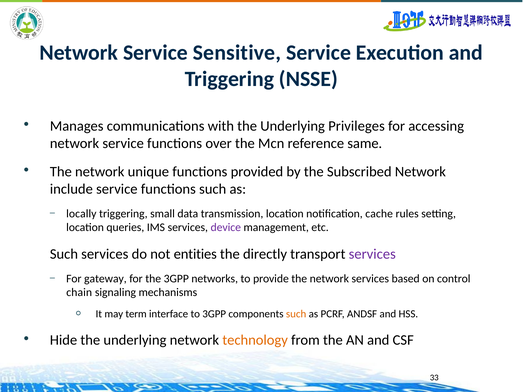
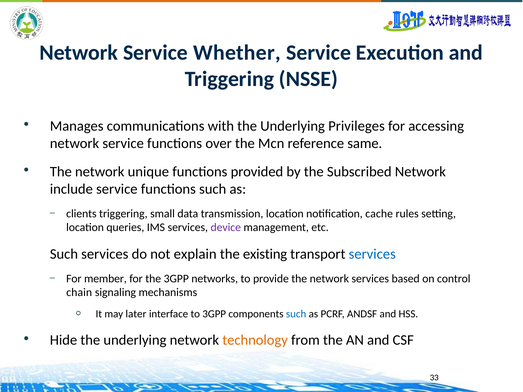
Sensitive: Sensitive -> Whether (237, 53)
locally: locally -> clients (81, 214)
entities: entities -> explain (195, 254)
directly: directly -> existing (265, 254)
services colour: purple -> blue (372, 254)
gateway: gateway -> member (105, 279)
term: term -> later (136, 314)
such colour: orange -> blue (296, 314)
